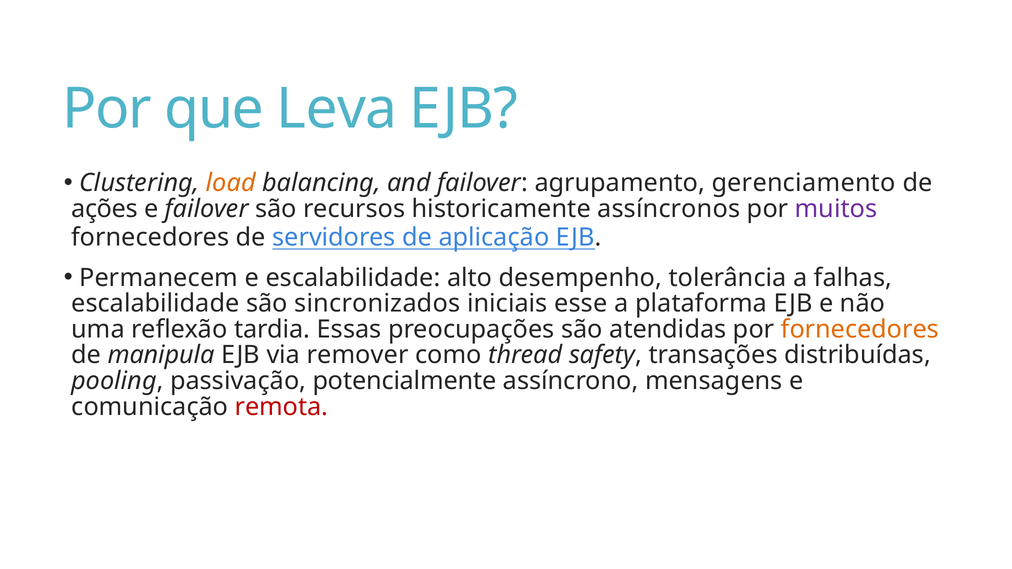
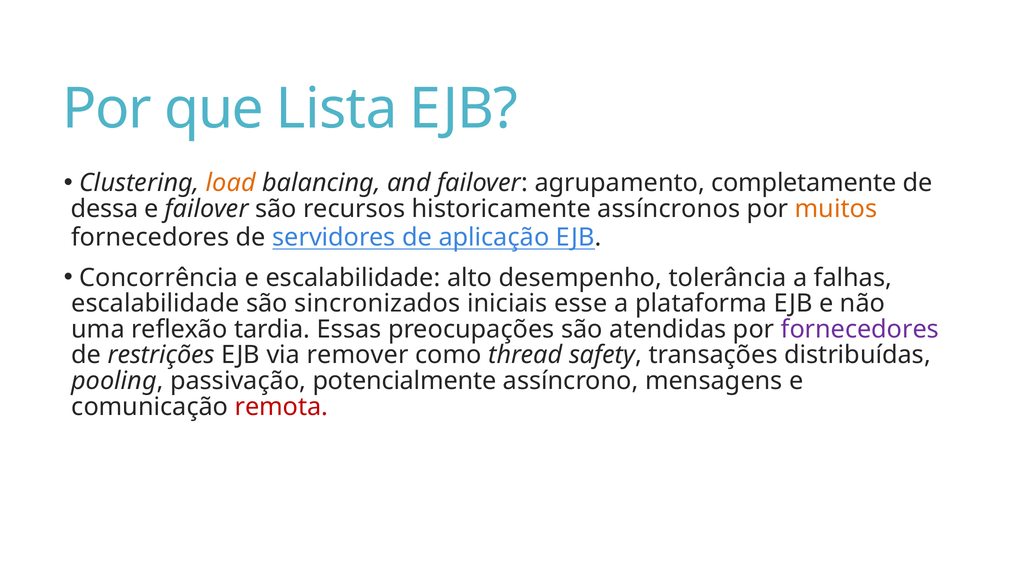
Leva: Leva -> Lista (337, 109)
gerenciamento: gerenciamento -> completamente (804, 183)
ações: ações -> dessa (105, 209)
muitos colour: purple -> orange (836, 209)
Permanecem: Permanecem -> Concorrência (159, 278)
fornecedores colour: orange -> purple (860, 329)
manipula: manipula -> restrições (161, 355)
